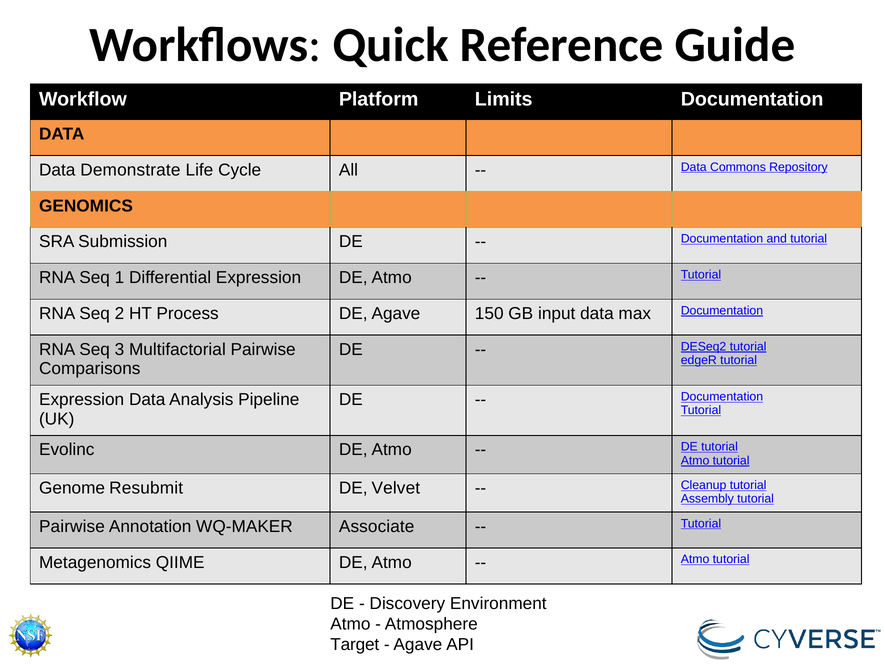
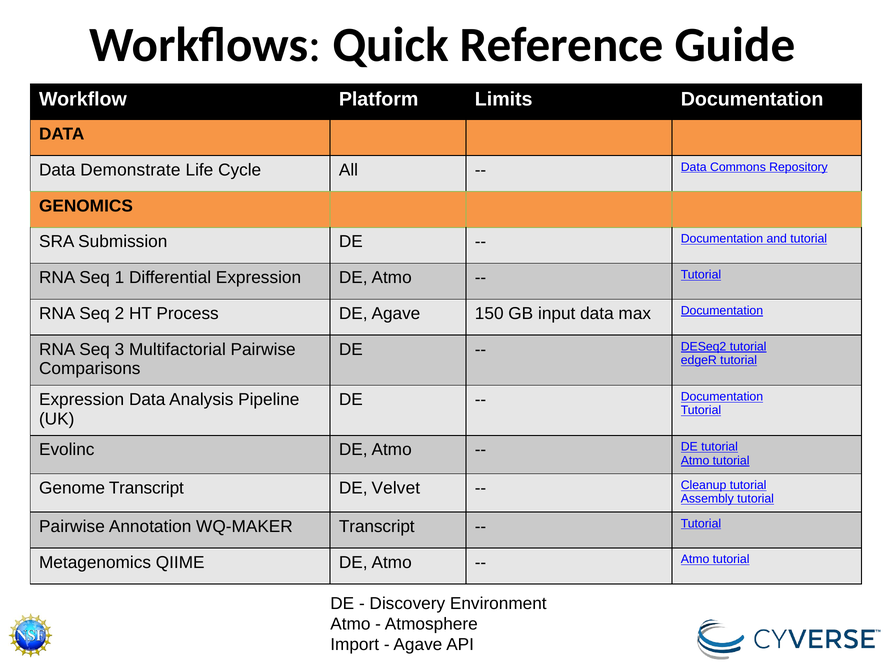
Genome Resubmit: Resubmit -> Transcript (146, 488)
WQ-MAKER Associate: Associate -> Transcript (377, 526)
Target: Target -> Import (355, 644)
